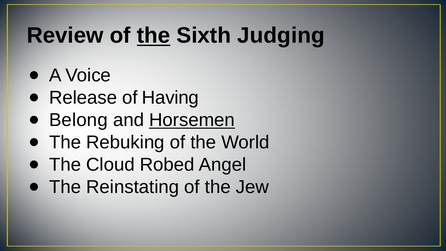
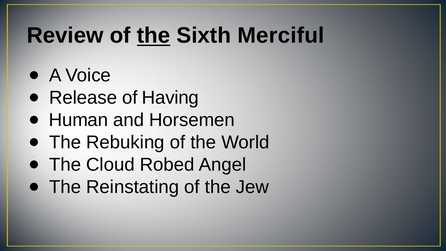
Judging: Judging -> Merciful (281, 36)
Belong: Belong -> Human (79, 120)
Horsemen underline: present -> none (192, 120)
